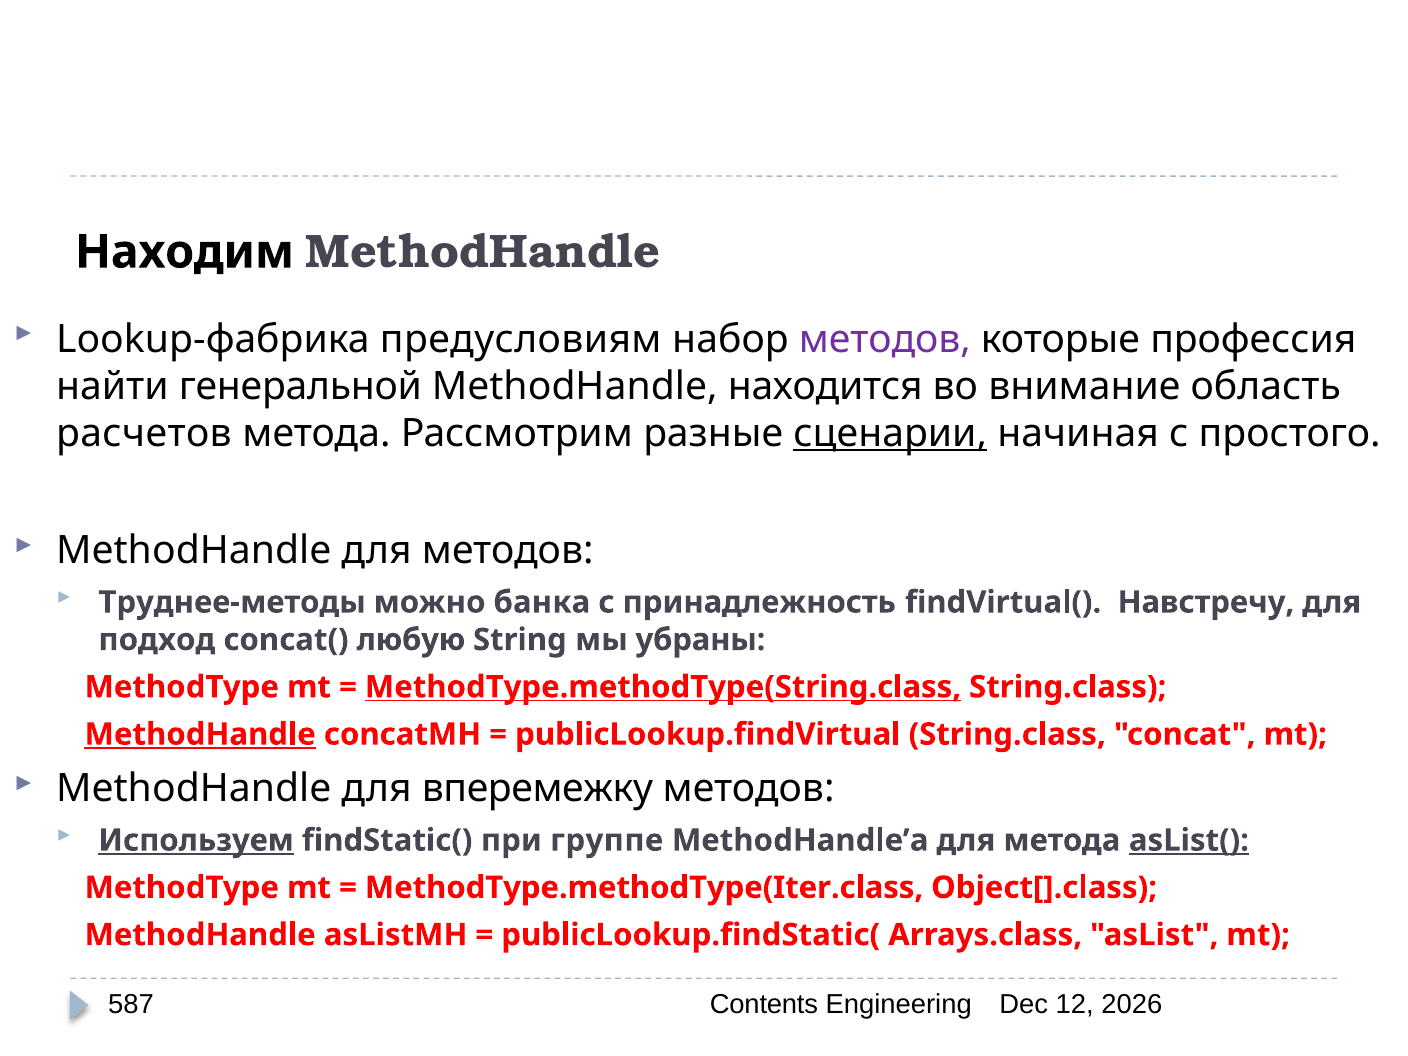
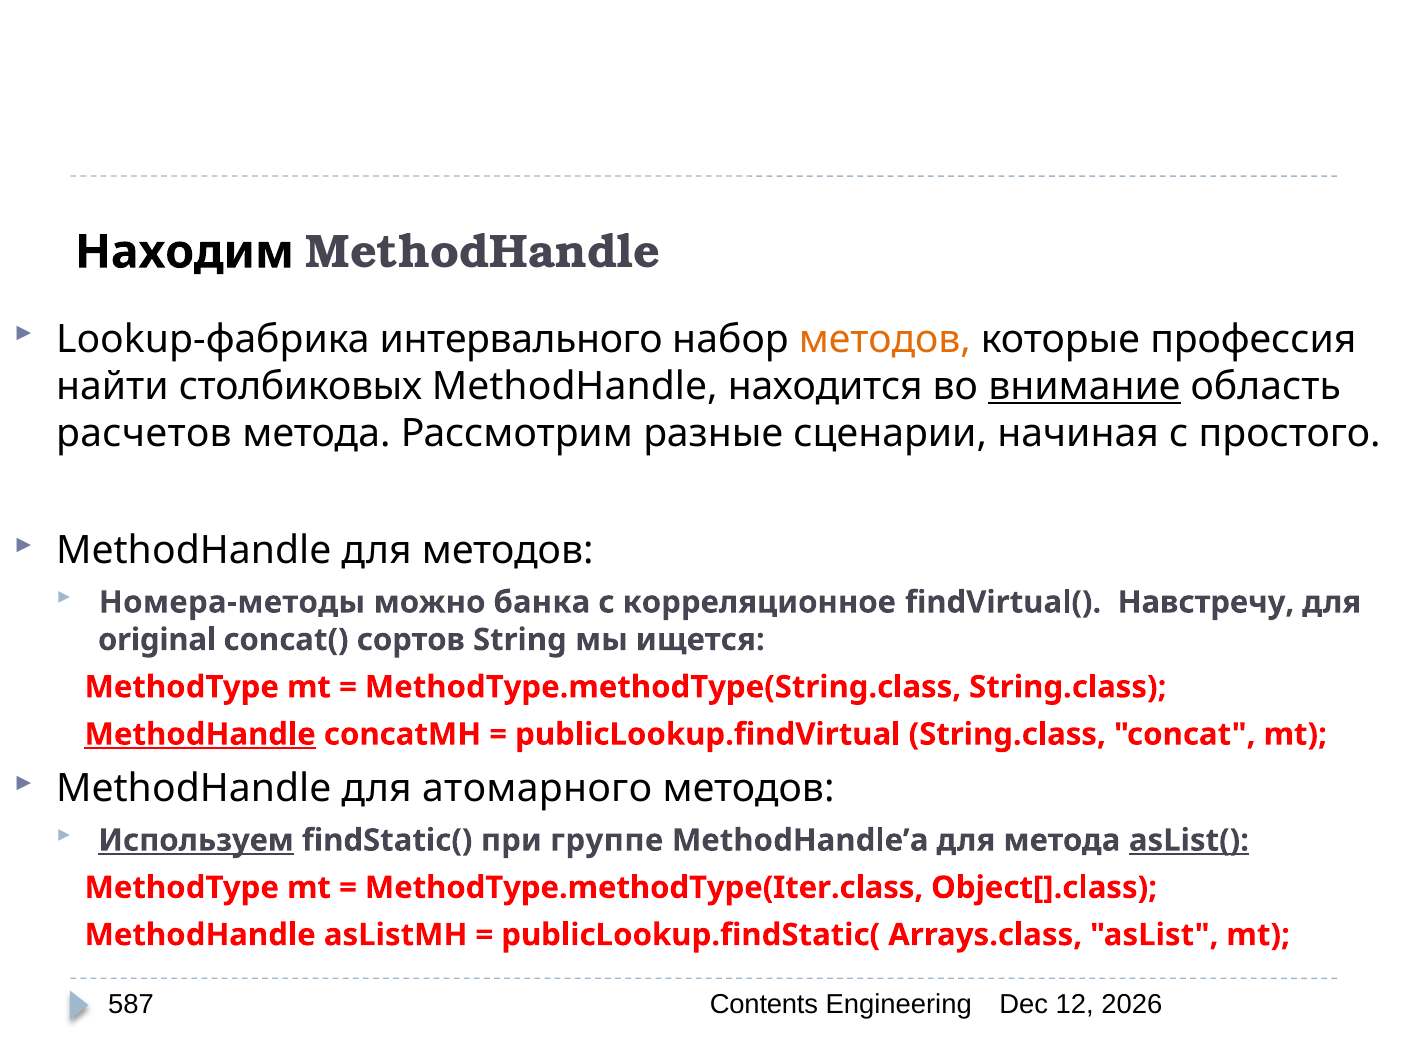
предусловиям: предусловиям -> интервального (521, 340)
методов colour: purple -> orange (885, 340)
генеральной: генеральной -> столбиковых (300, 386)
внимание underline: none -> present (1084, 386)
сценарии underline: present -> none (890, 433)
Труднее-методы: Труднее-методы -> Номера-методы (232, 602)
принадлежность: принадлежность -> корреляционное (759, 602)
подход: подход -> original (157, 640)
любую: любую -> сортов (411, 640)
убраны: убраны -> ищется (700, 640)
MethodType.methodType(String.class underline: present -> none (663, 687)
вперемежку: вперемежку -> атомарного (537, 789)
